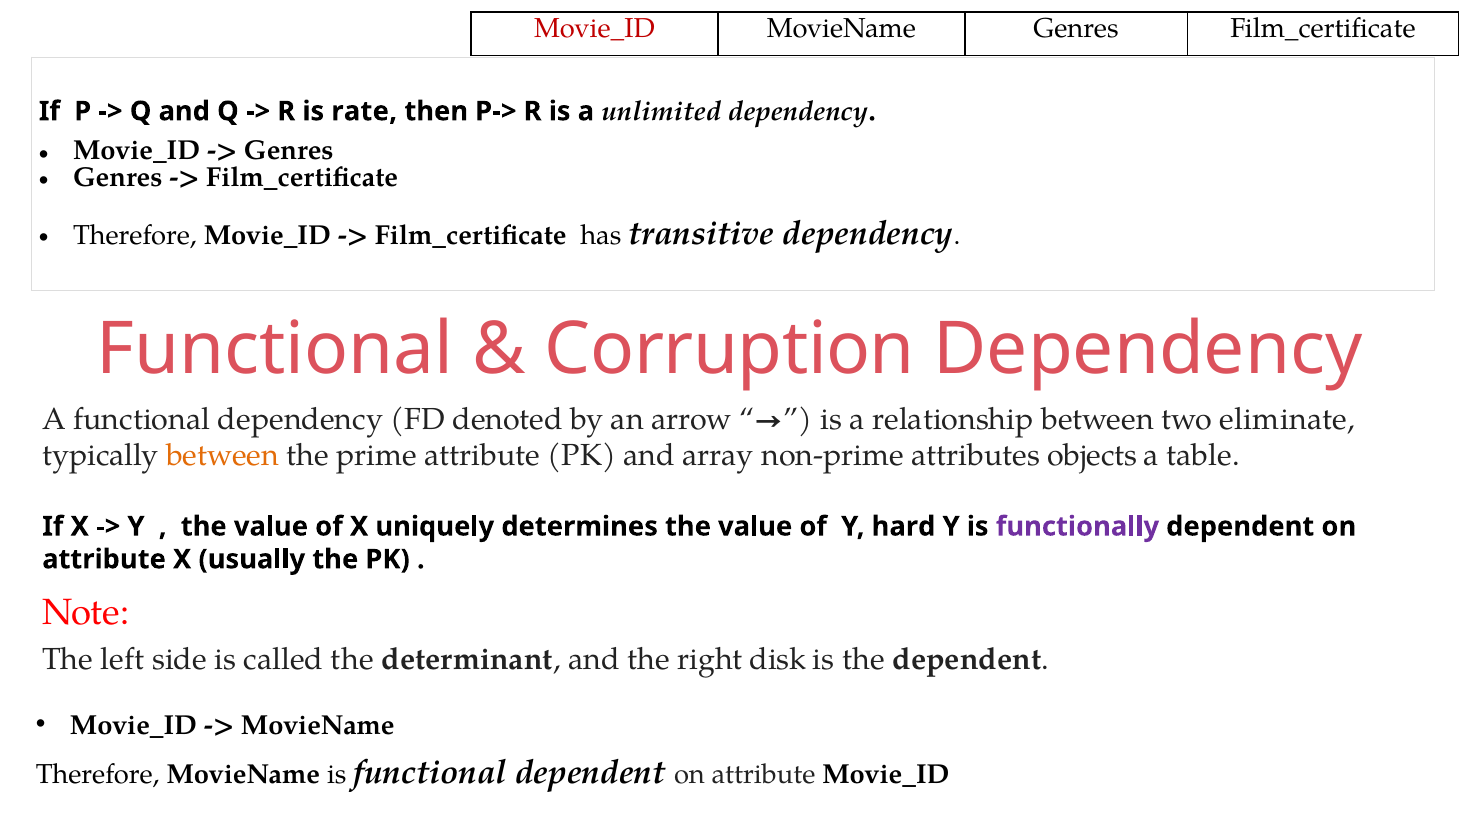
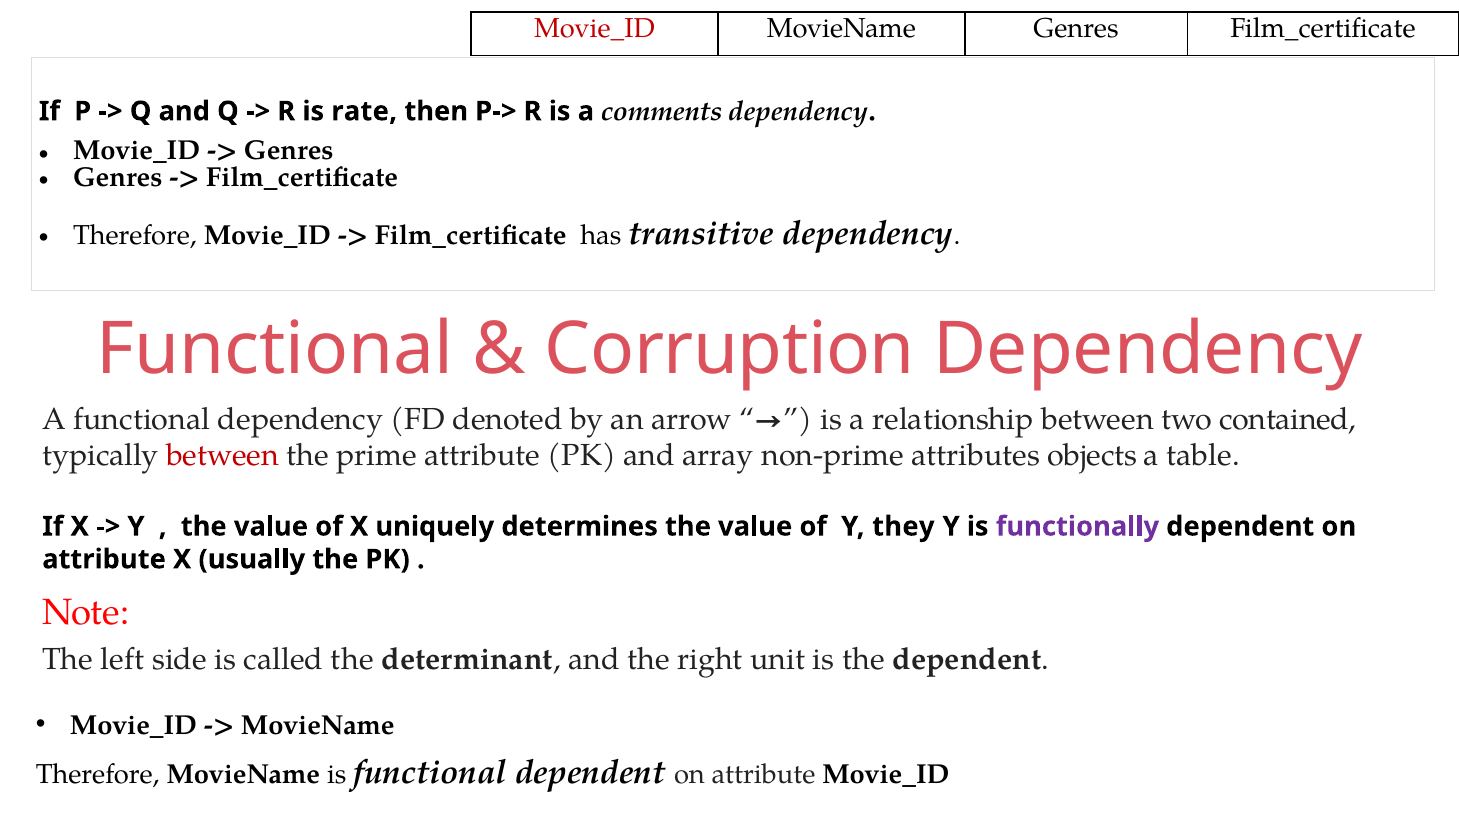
unlimited: unlimited -> comments (662, 111)
eliminate: eliminate -> contained (1288, 419)
between colour: orange -> red (223, 455)
hard: hard -> they (903, 526)
disk: disk -> unit (778, 660)
